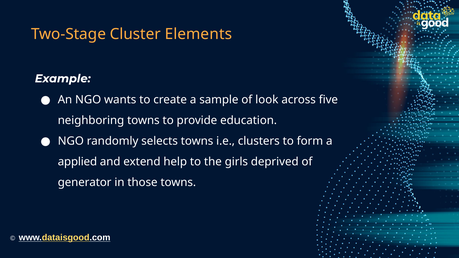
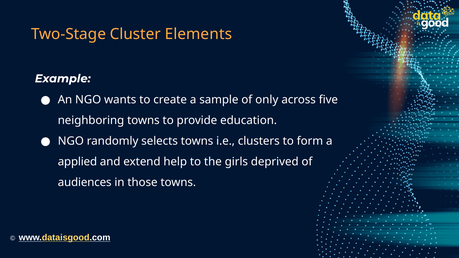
look: look -> only (267, 100)
generator: generator -> audiences (85, 183)
